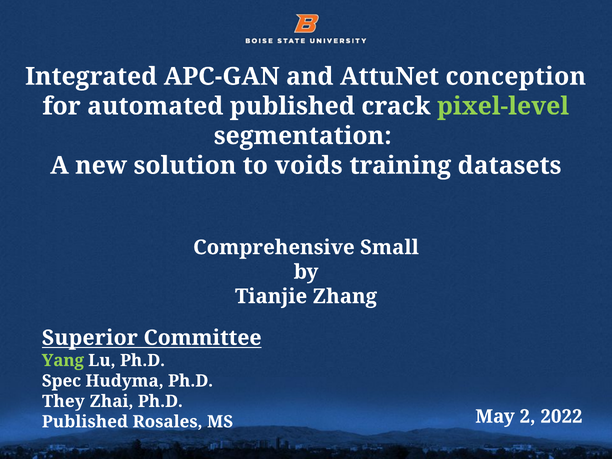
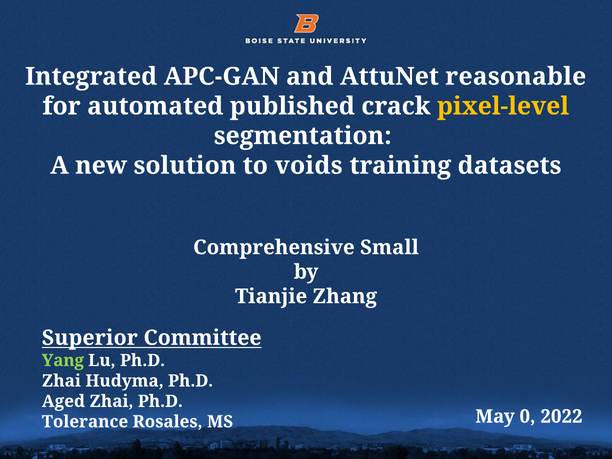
conception: conception -> reasonable (516, 77)
pixel-level colour: light green -> yellow (503, 106)
Spec: Spec -> Zhai (61, 381)
They: They -> Aged (63, 401)
Published: Published -> Tolerance (85, 422)
2: 2 -> 0 (528, 416)
